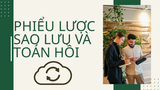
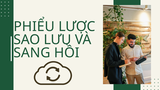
TOÁN: TOÁN -> SANG (32, 53)
